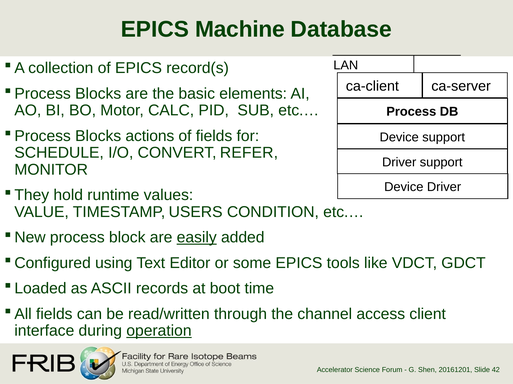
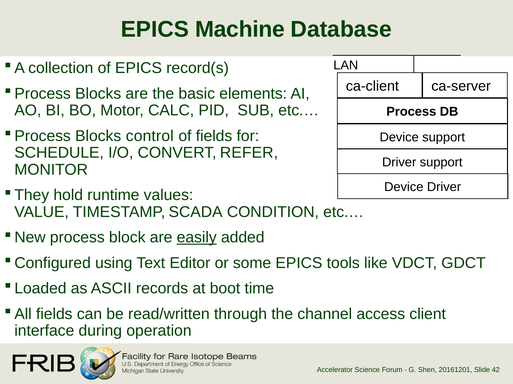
actions: actions -> control (150, 136)
USERS: USERS -> SCADA (196, 212)
operation underline: present -> none (159, 331)
